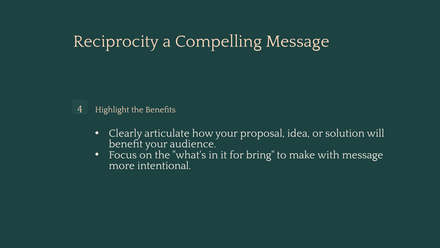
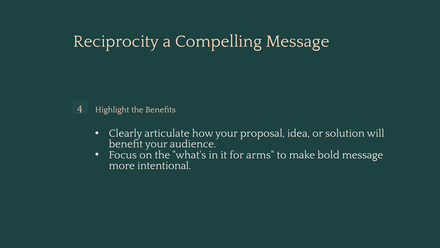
bring: bring -> arms (260, 155)
with: with -> bold (328, 155)
